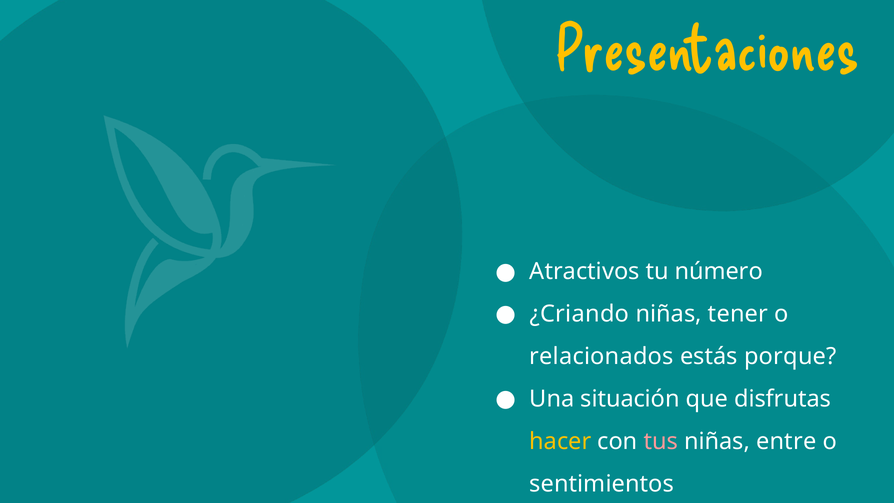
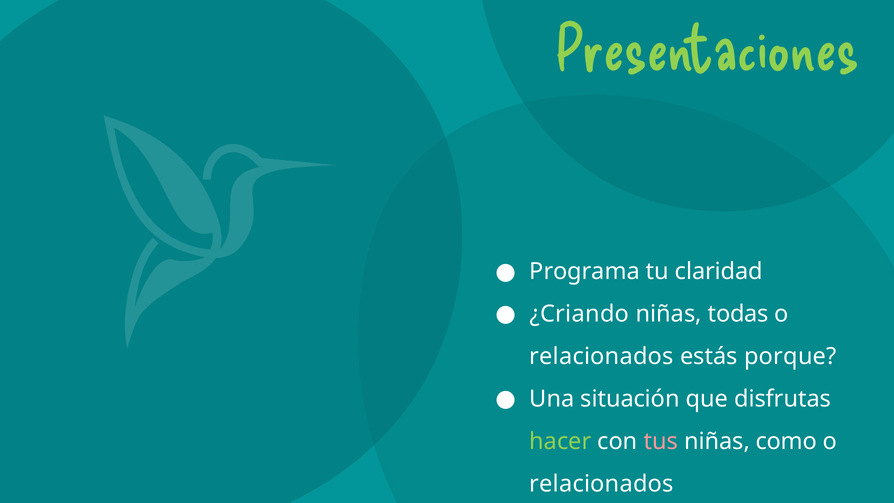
Presentaciones colour: yellow -> light green (708, 50)
Atractivos: Atractivos -> Programa (585, 272)
número: número -> claridad (719, 272)
tener: tener -> todas (738, 314)
hacer colour: yellow -> light green (560, 441)
entre: entre -> como (786, 441)
sentimientos: sentimientos -> relacionados (602, 484)
